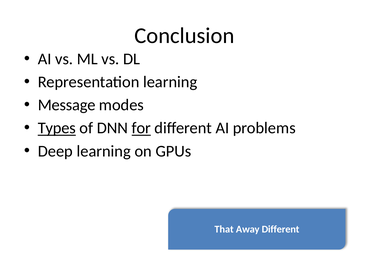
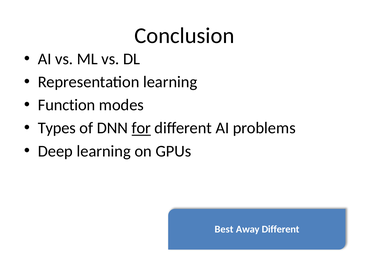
Message: Message -> Function (67, 105)
Types underline: present -> none (57, 128)
That: That -> Best (224, 229)
